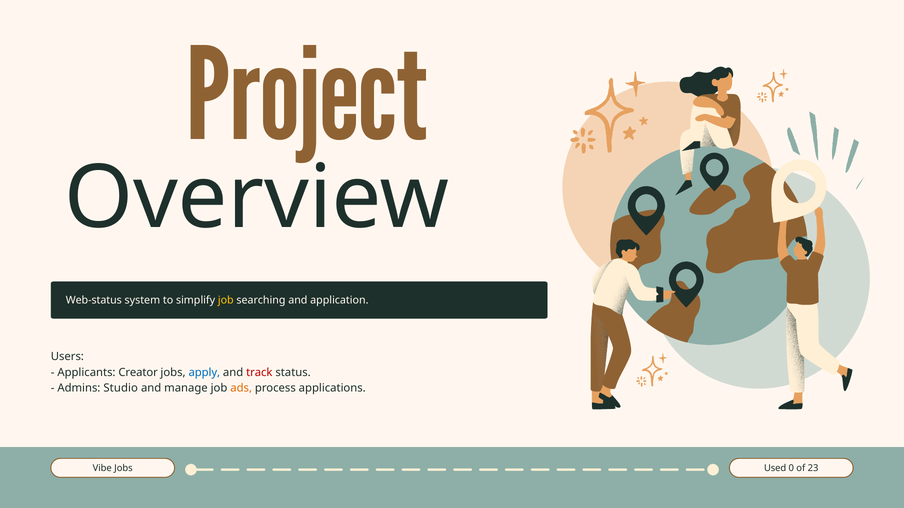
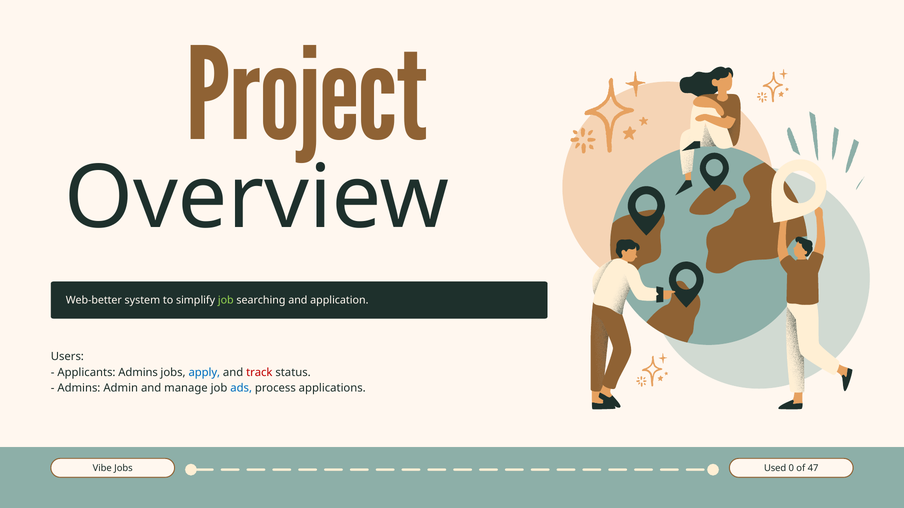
Web-status: Web-status -> Web-better (94, 301)
job colour: yellow -> light green (226, 301)
Applicants Creator: Creator -> Admins (138, 373)
Studio: Studio -> Admin (121, 389)
ads colour: orange -> blue (241, 389)
23: 23 -> 47 (813, 469)
